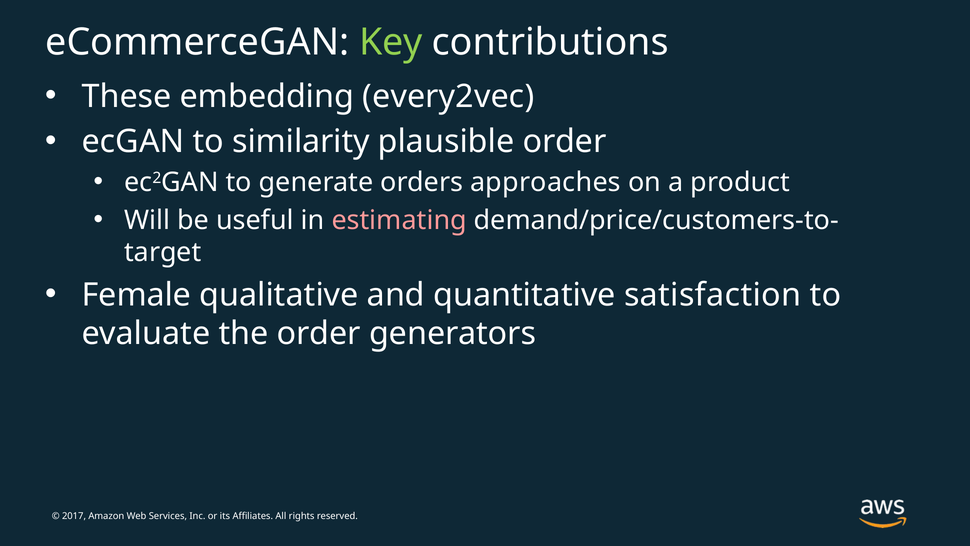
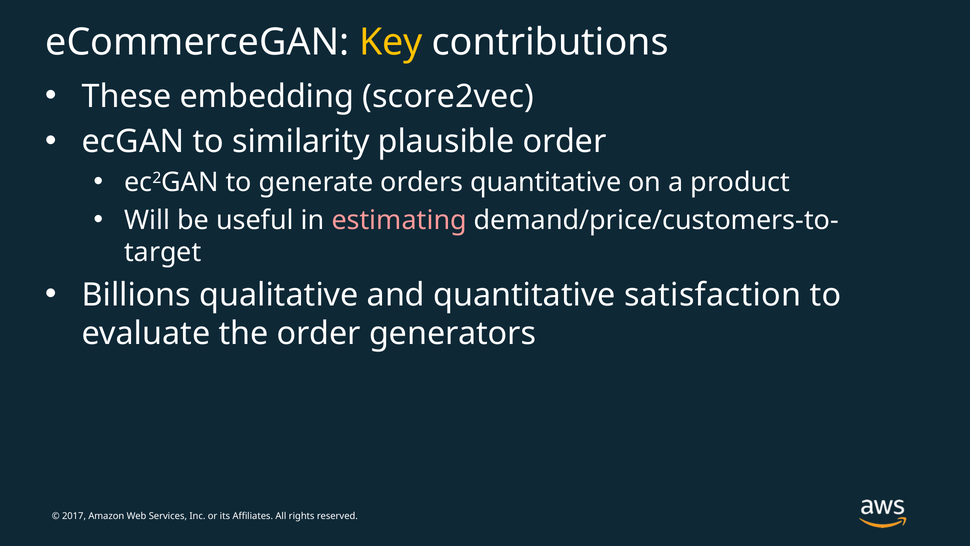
Key colour: light green -> yellow (391, 42)
every2vec: every2vec -> score2vec (448, 96)
orders approaches: approaches -> quantitative (546, 182)
Female: Female -> Billions (136, 295)
